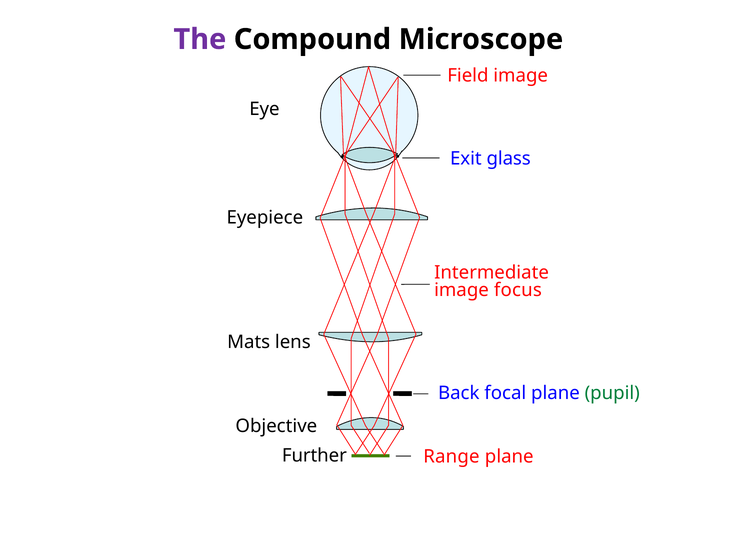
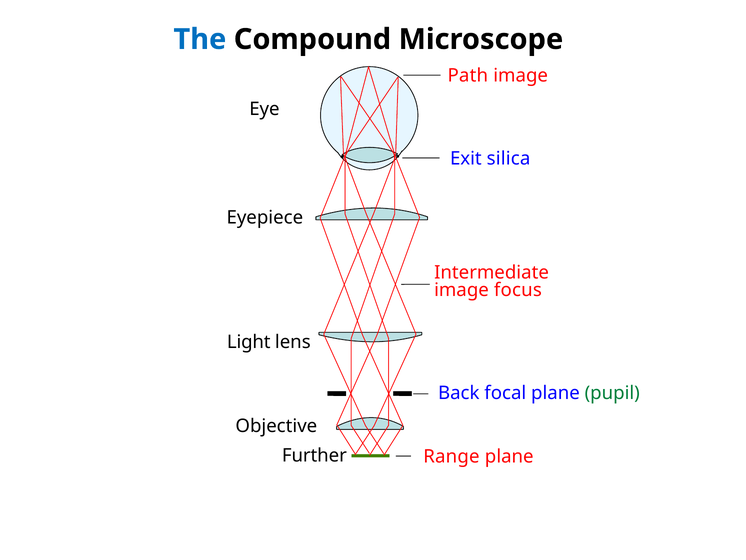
The colour: purple -> blue (200, 39)
Field: Field -> Path (468, 75)
glass: glass -> silica (509, 158)
Mats: Mats -> Light (249, 342)
